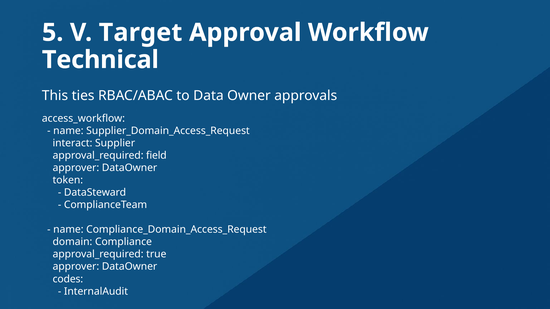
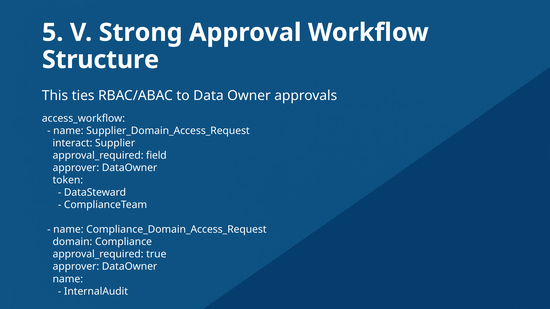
Target: Target -> Strong (141, 33)
Technical: Technical -> Structure (101, 60)
codes: codes -> name (68, 279)
